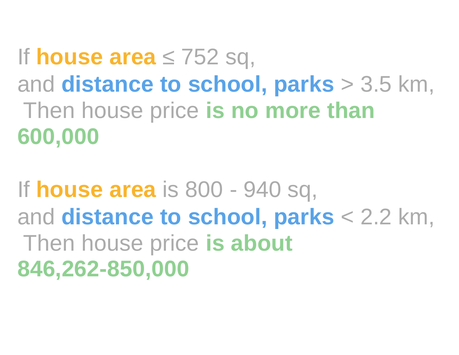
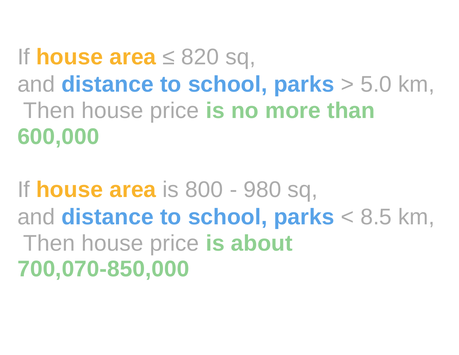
752: 752 -> 820 (200, 57)
3.5: 3.5 -> 5.0 (376, 84)
940: 940 -> 980 (262, 190)
2.2: 2.2 -> 8.5 (376, 217)
846,262-850,000: 846,262-850,000 -> 700,070-850,000 (103, 269)
